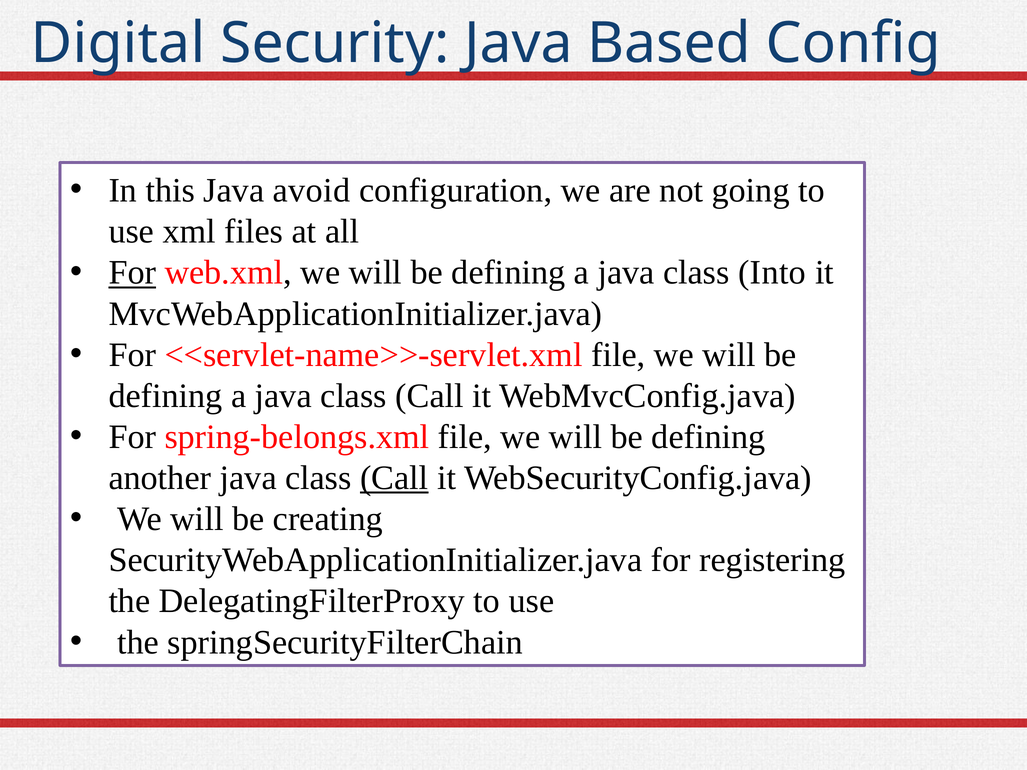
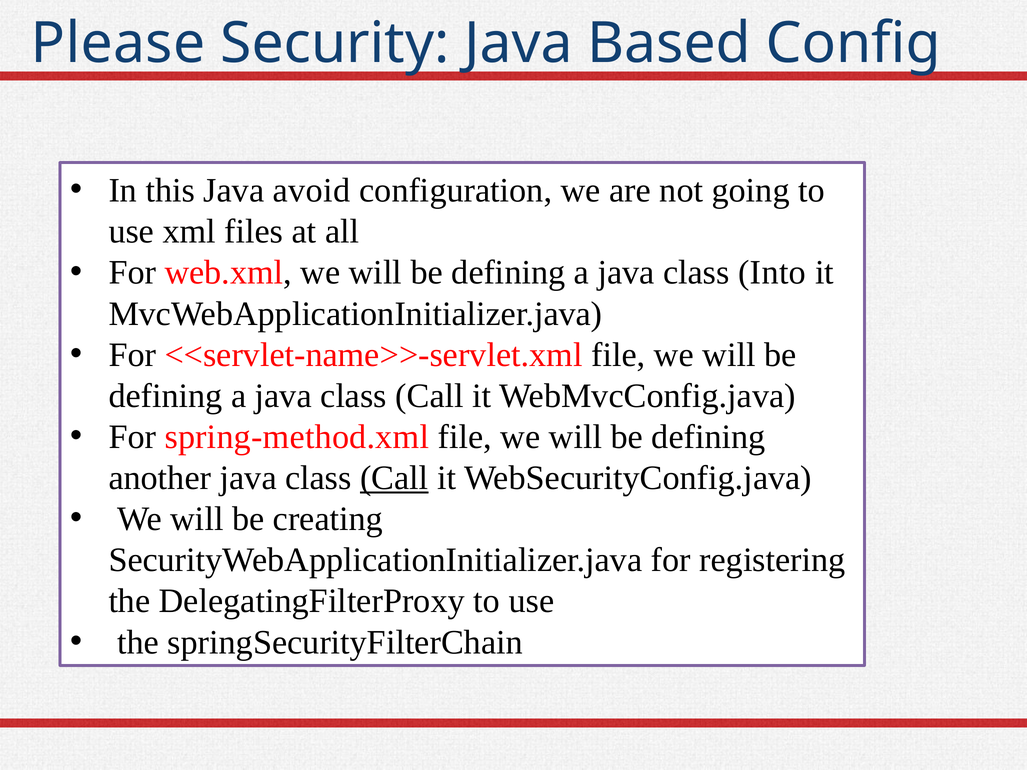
Digital: Digital -> Please (118, 43)
For underline: present -> none (132, 273)
spring-belongs.xml: spring-belongs.xml -> spring-method.xml (297, 437)
